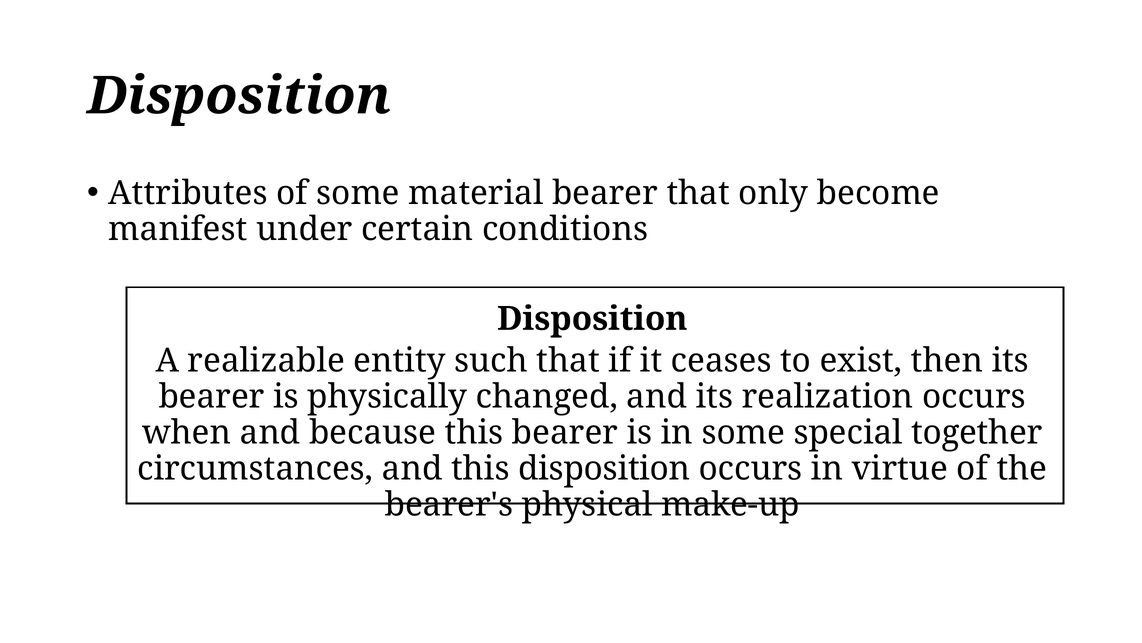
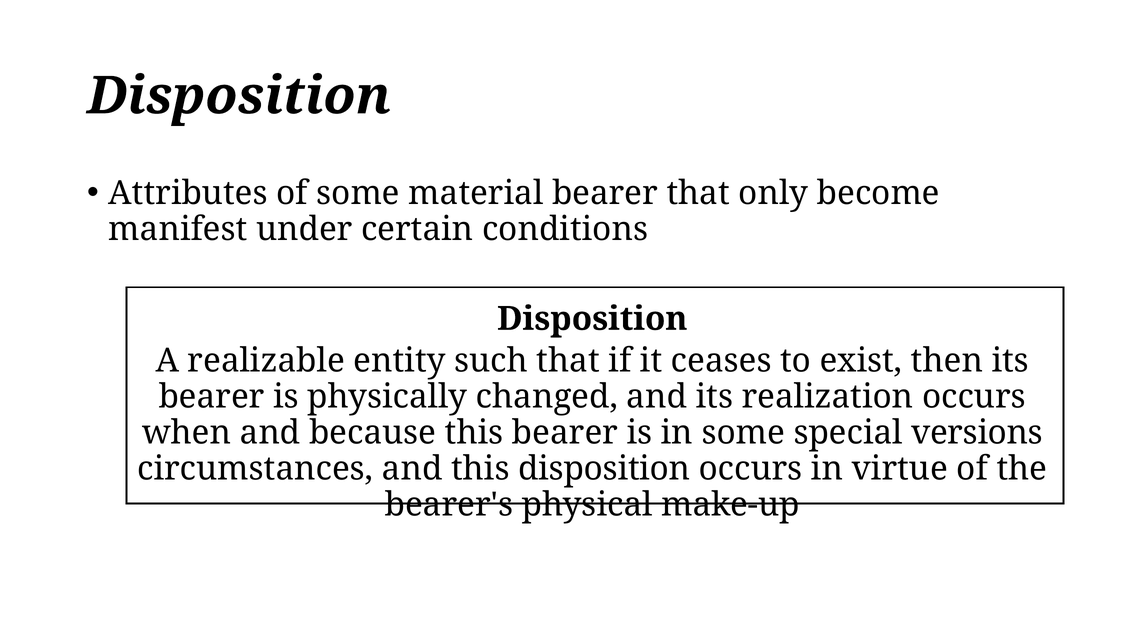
together: together -> versions (977, 432)
